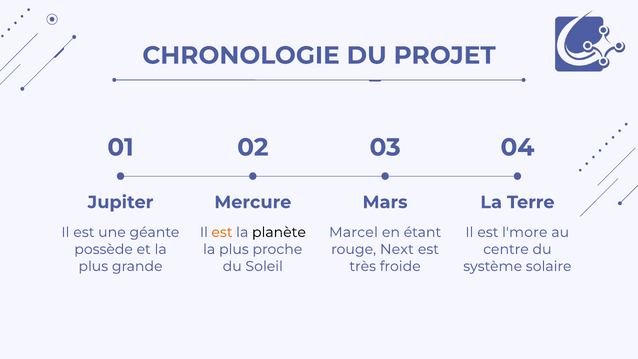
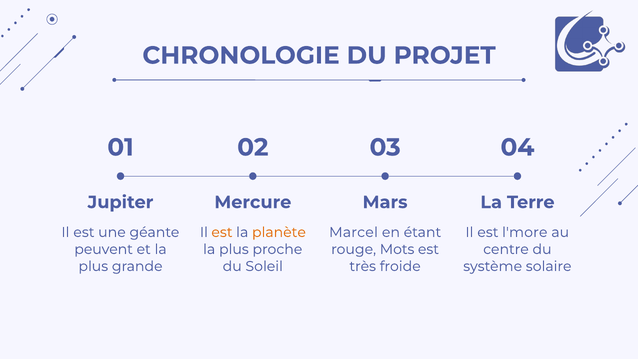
planète colour: black -> orange (279, 232)
possède: possède -> peuvent (104, 249)
Next: Next -> Mots (397, 249)
